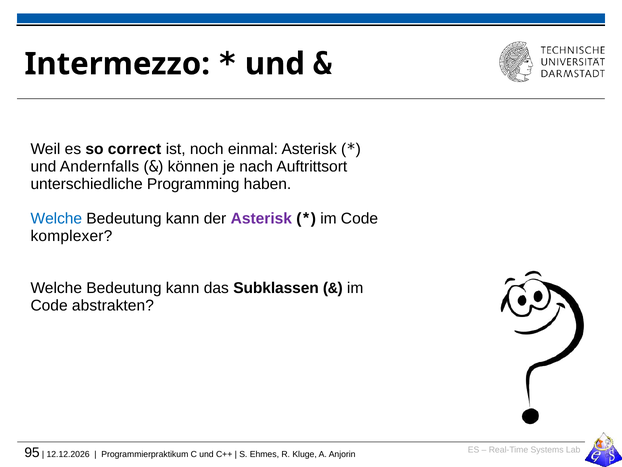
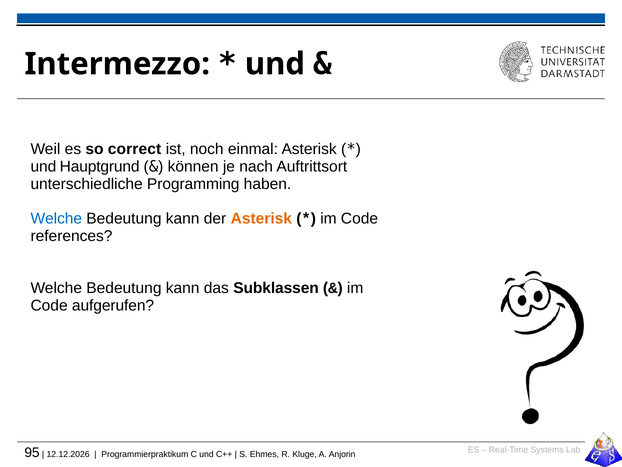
Andernfalls: Andernfalls -> Hauptgrund (100, 166)
Asterisk colour: purple -> orange (261, 218)
komplexer: komplexer -> references (72, 236)
abstrakten: abstrakten -> aufgerufen (113, 305)
